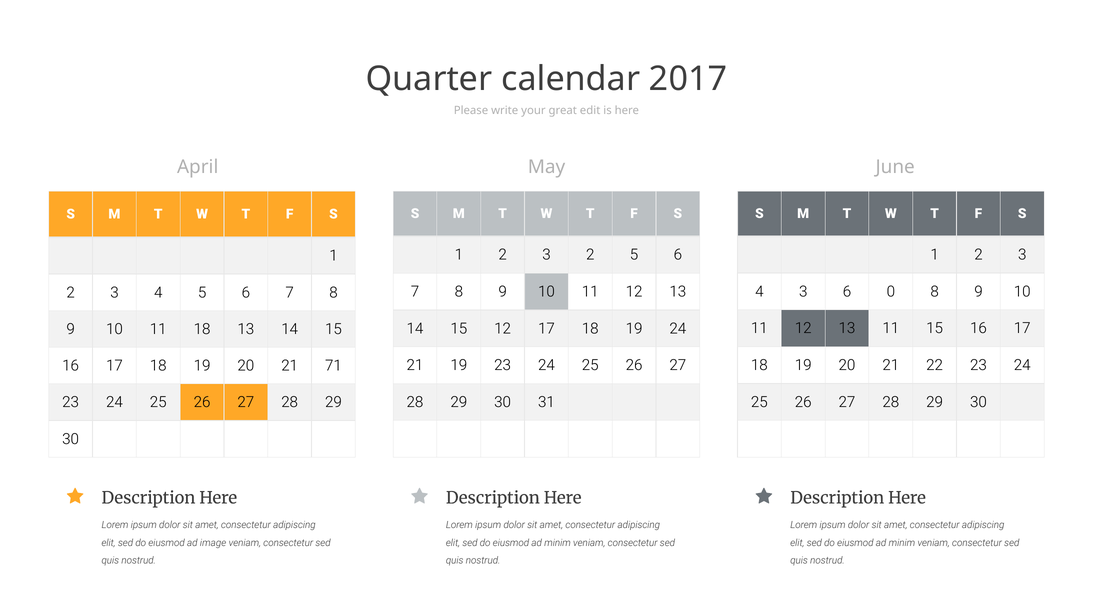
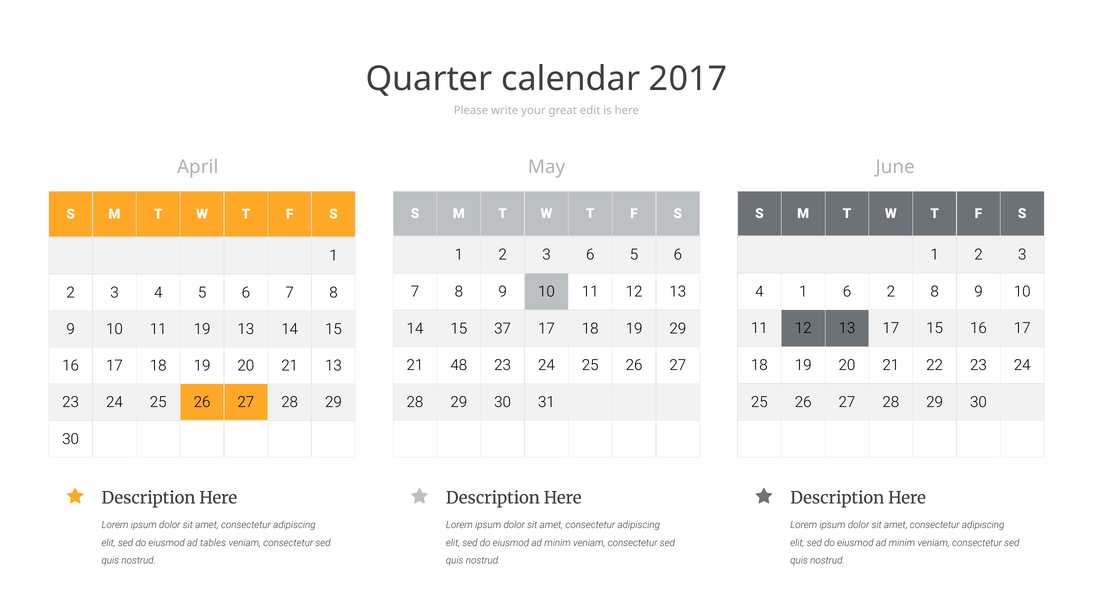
3 2: 2 -> 6 (590, 255)
4 3: 3 -> 1 (803, 292)
6 0: 0 -> 2 (891, 292)
13 11: 11 -> 17 (891, 328)
15 12: 12 -> 37 (503, 329)
19 24: 24 -> 29 (678, 329)
11 18: 18 -> 19 (202, 329)
21 19: 19 -> 48 (459, 365)
21 71: 71 -> 13 (333, 366)
image: image -> tables (213, 543)
